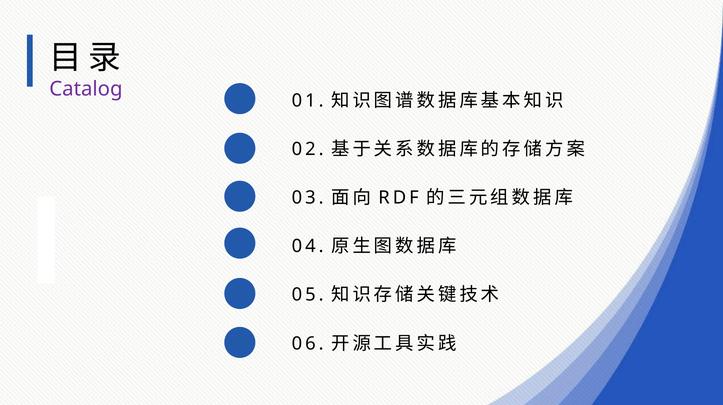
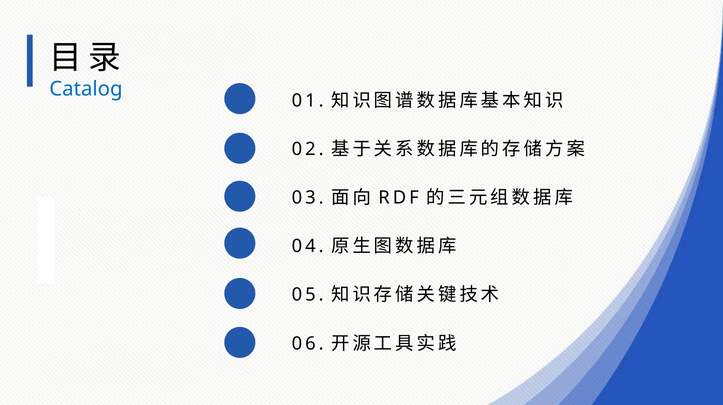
Catalog colour: purple -> blue (86, 89)
